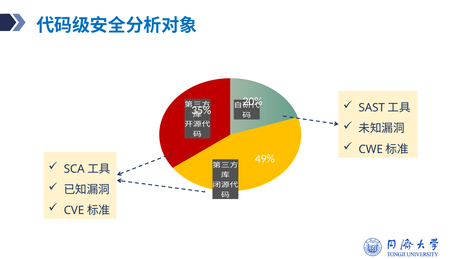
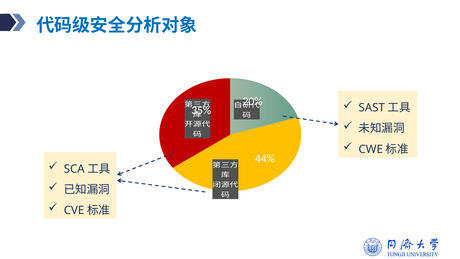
49%: 49% -> 44% (265, 159)
